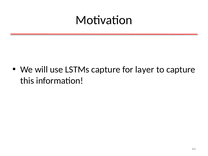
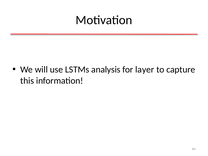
LSTMs capture: capture -> analysis (106, 70)
